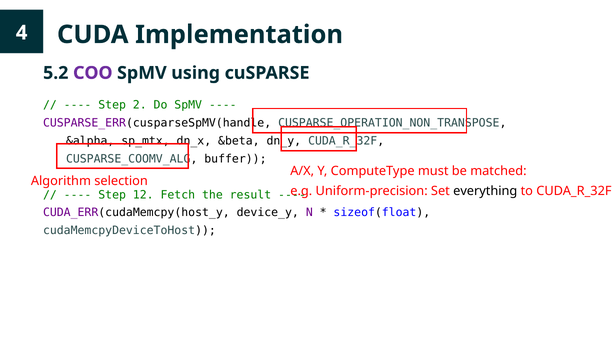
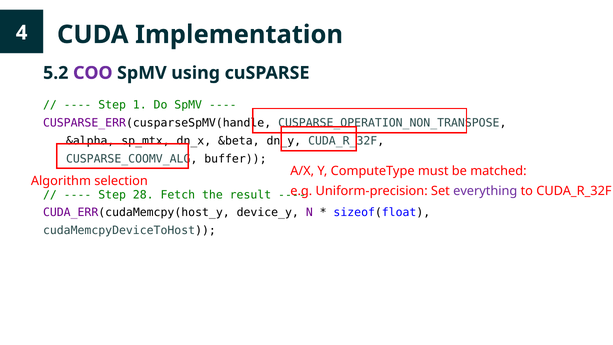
2: 2 -> 1 (140, 105)
everything colour: black -> purple (485, 191)
12: 12 -> 28 (143, 195)
